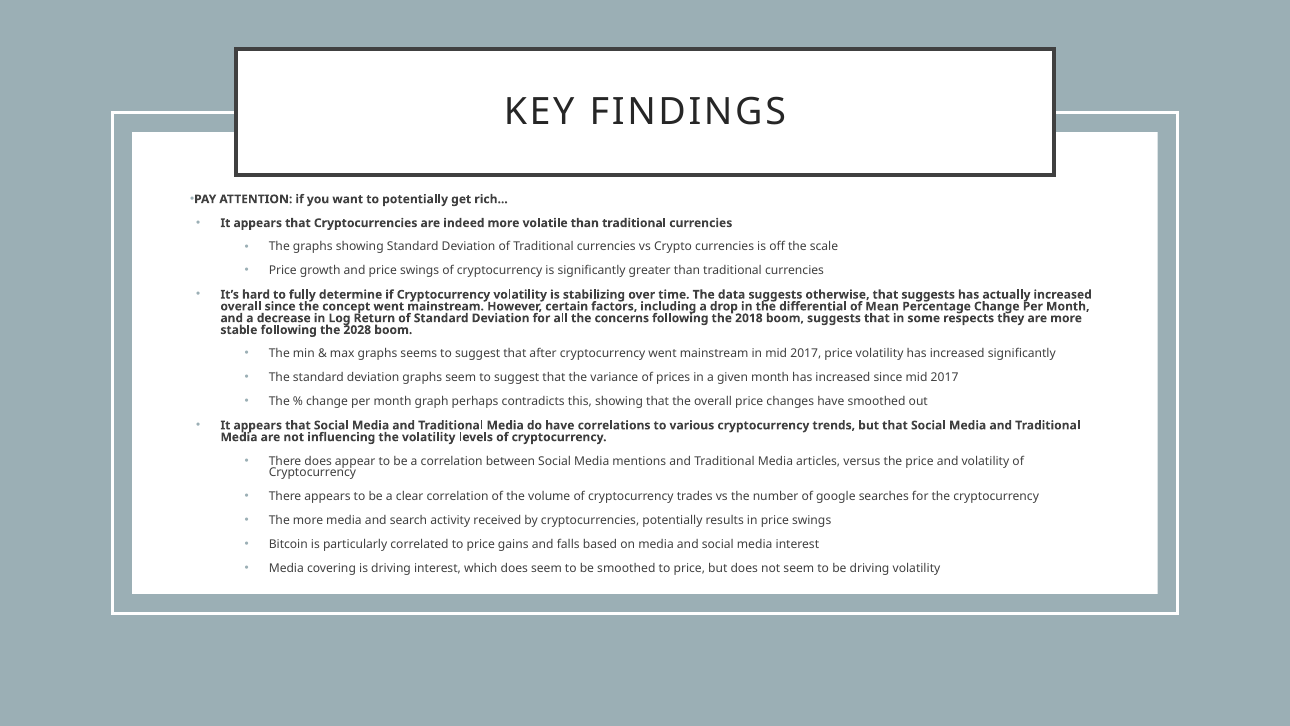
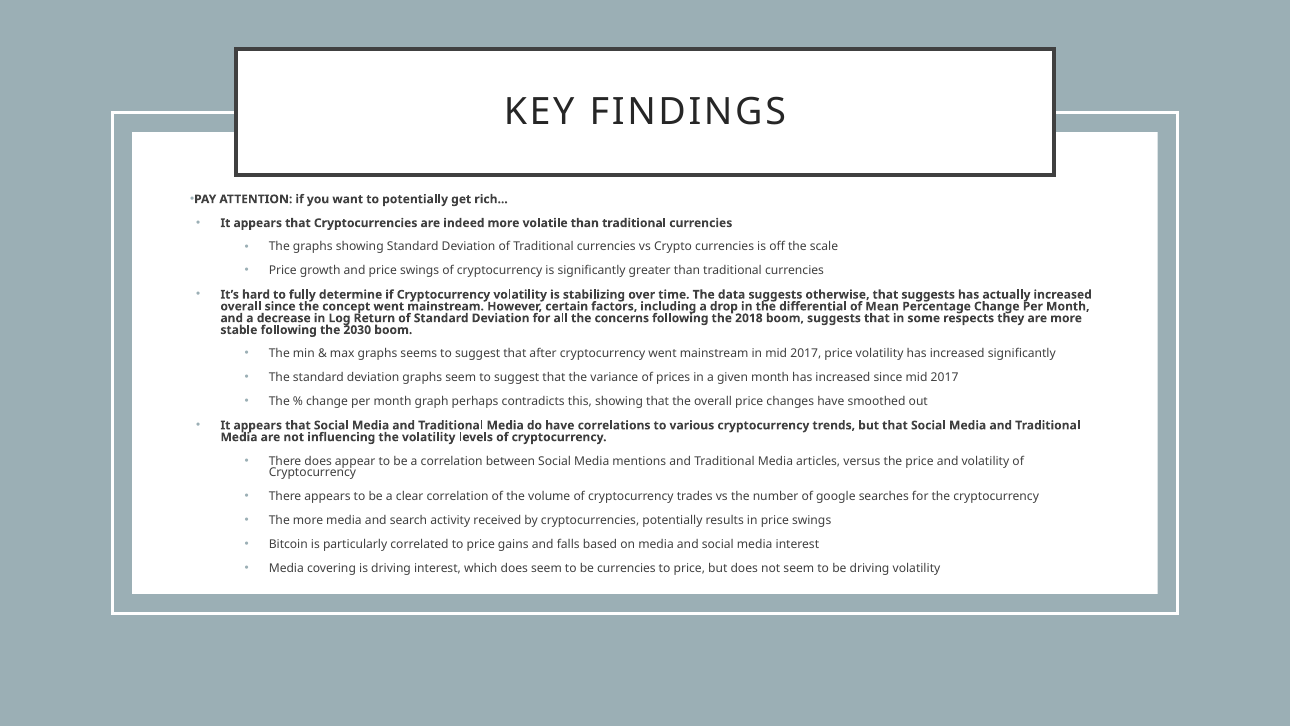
2028: 2028 -> 2030 (357, 330)
be smoothed: smoothed -> currencies (626, 568)
